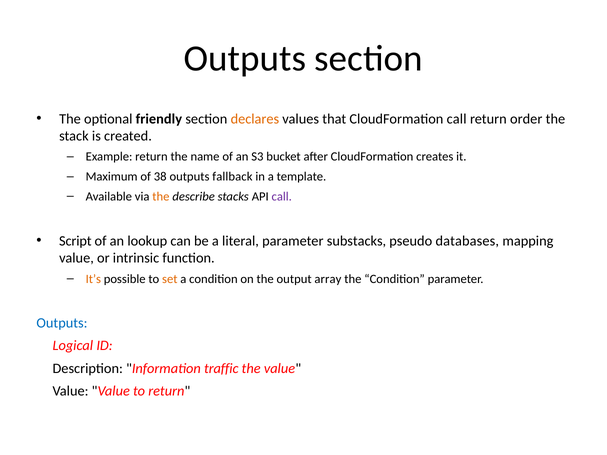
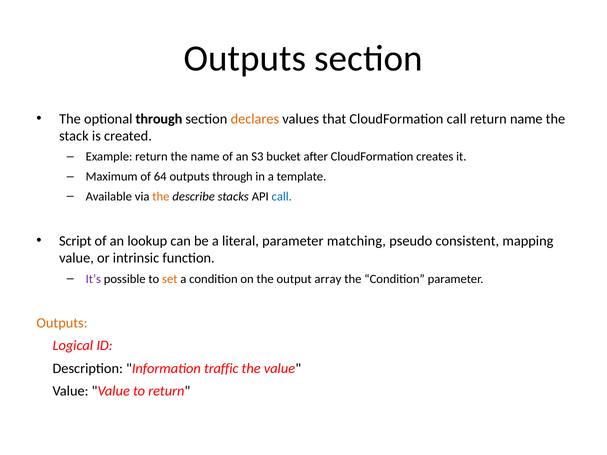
optional friendly: friendly -> through (159, 119)
return order: order -> name (526, 119)
38: 38 -> 64 (160, 177)
outputs fallback: fallback -> through (233, 177)
call colour: purple -> blue (282, 197)
substacks: substacks -> matching (356, 241)
databases: databases -> consistent (467, 241)
It’s colour: orange -> purple (93, 279)
Outputs colour: blue -> orange (62, 323)
